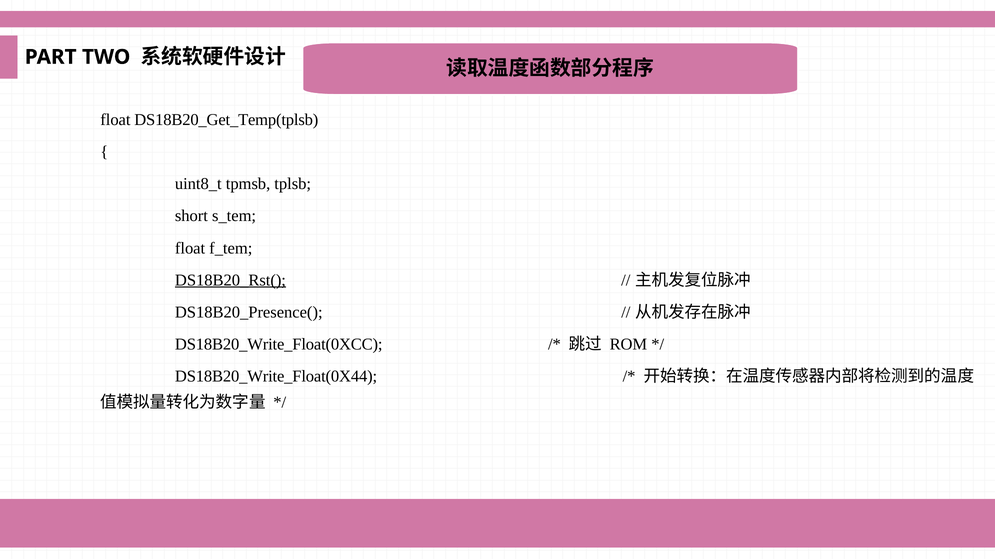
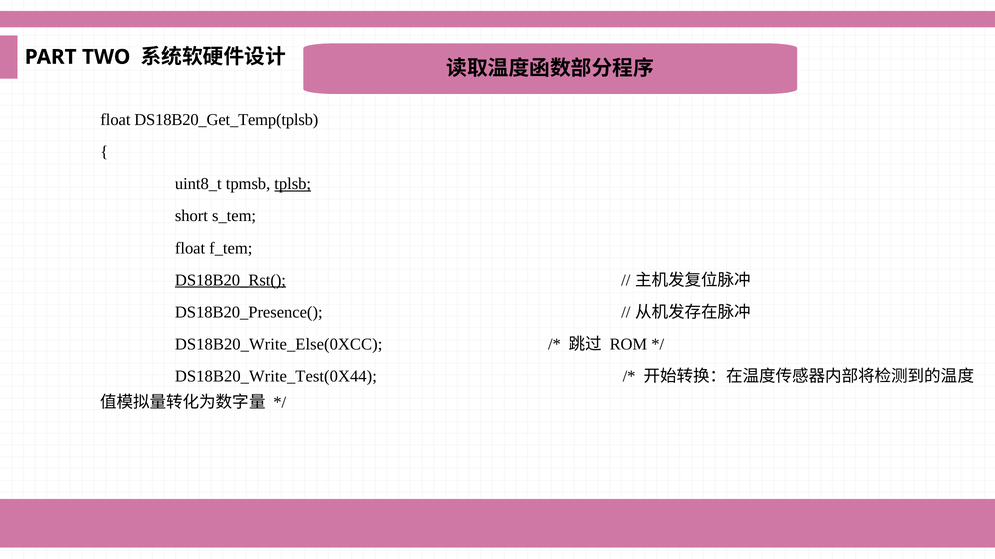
tplsb underline: none -> present (293, 184)
DS18B20_Write_Float(0XCC: DS18B20_Write_Float(0XCC -> DS18B20_Write_Else(0XCC (279, 345)
DS18B20_Write_Float(0X44: DS18B20_Write_Float(0X44 -> DS18B20_Write_Test(0X44 (276, 377)
